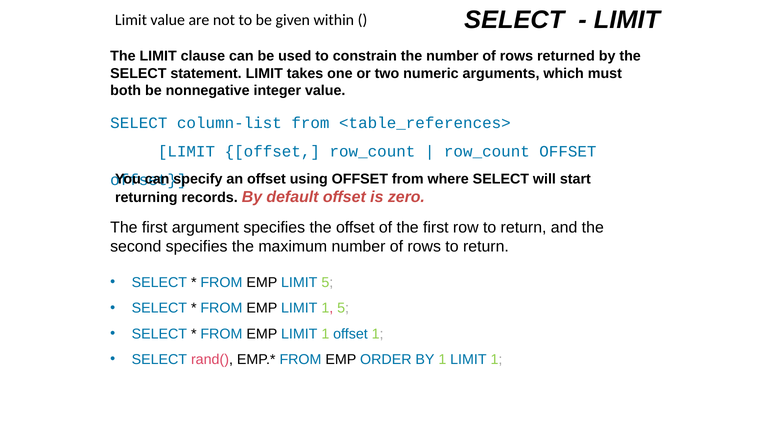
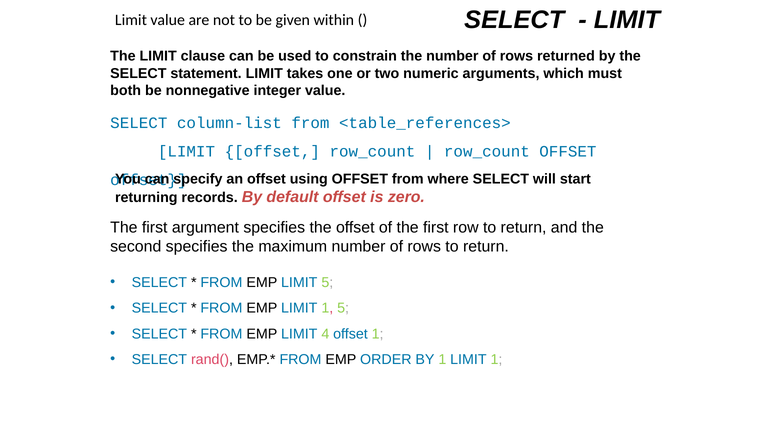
1: 1 -> 4 (325, 334)
